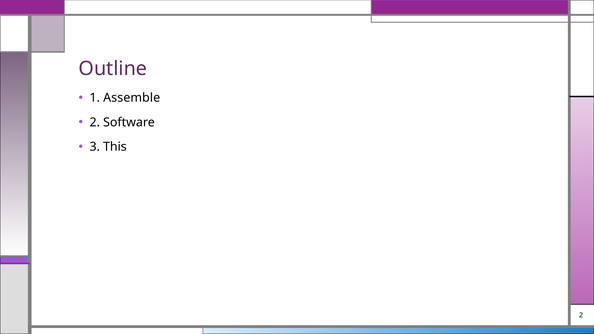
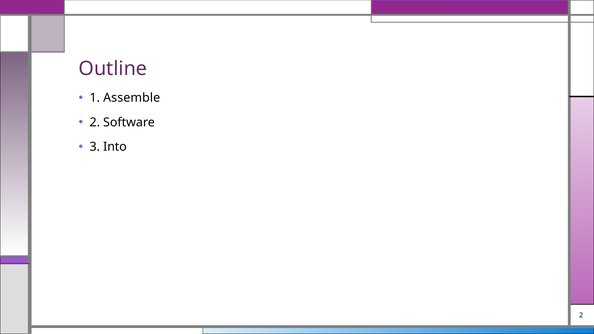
This: This -> Into (115, 147)
